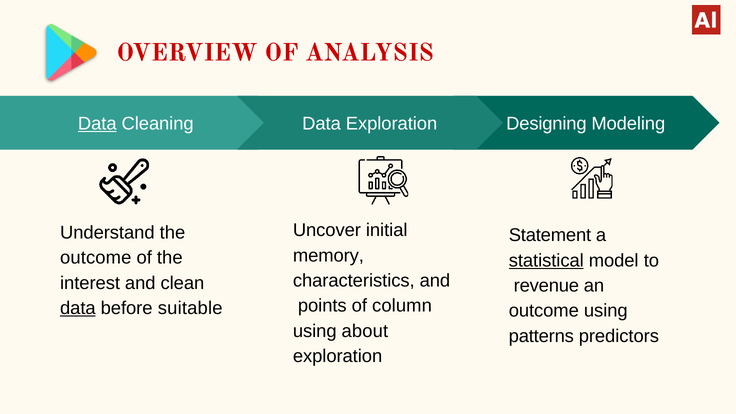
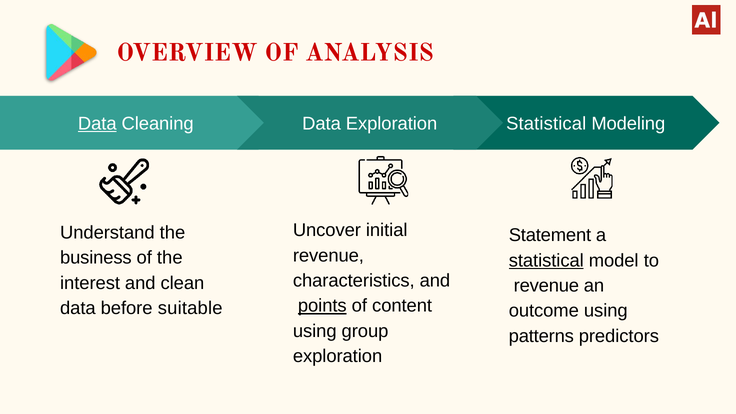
Designing: Designing -> Statistical (546, 123)
memory: memory -> revenue (328, 256)
outcome: outcome -> business (96, 258)
points underline: none -> present (322, 306)
column: column -> content (402, 306)
data underline: present -> none (78, 308)
about: about -> group (365, 331)
